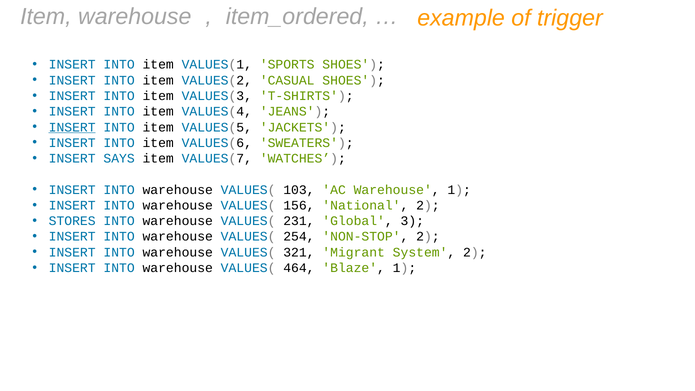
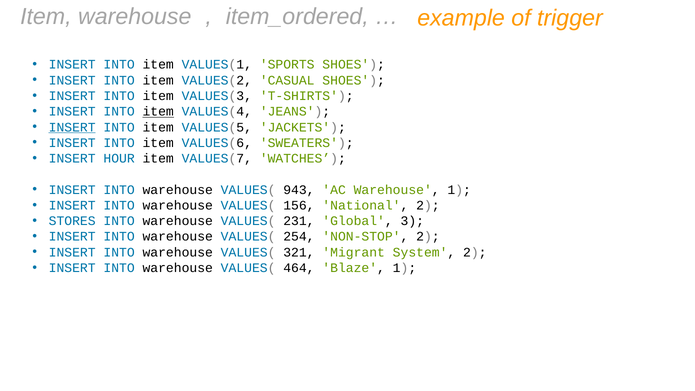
item underline: none -> present (158, 112)
SAYS: SAYS -> HOUR (119, 158)
103: 103 -> 943 (299, 190)
